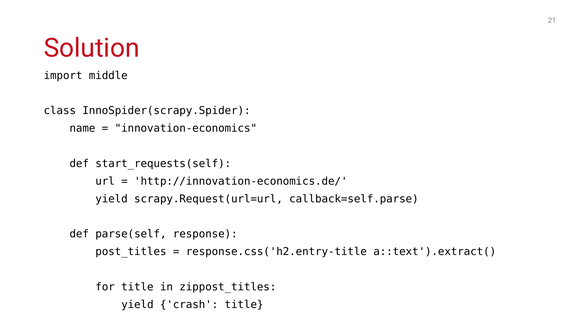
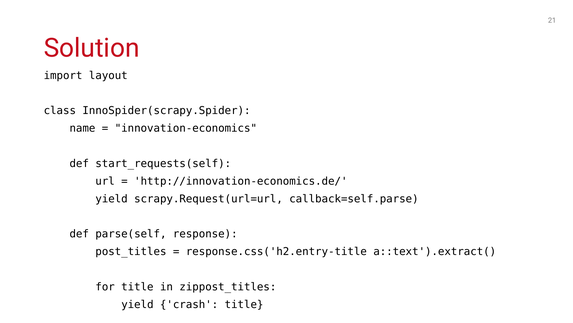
middle: middle -> layout (108, 75)
